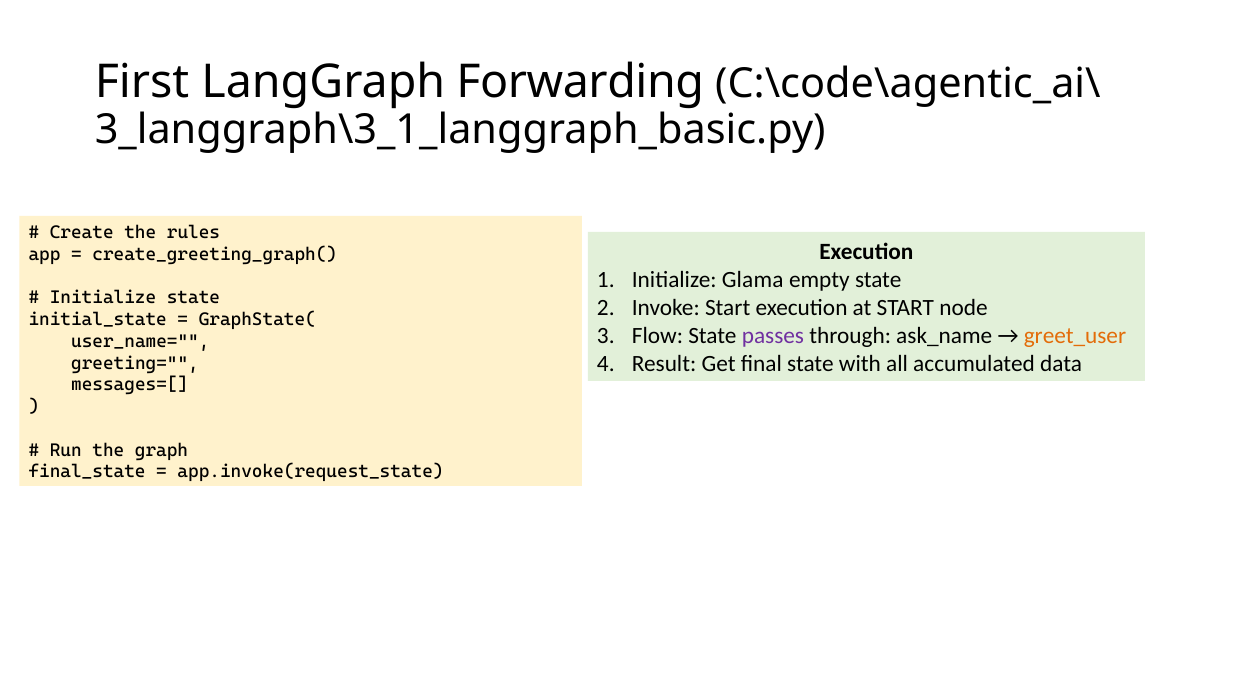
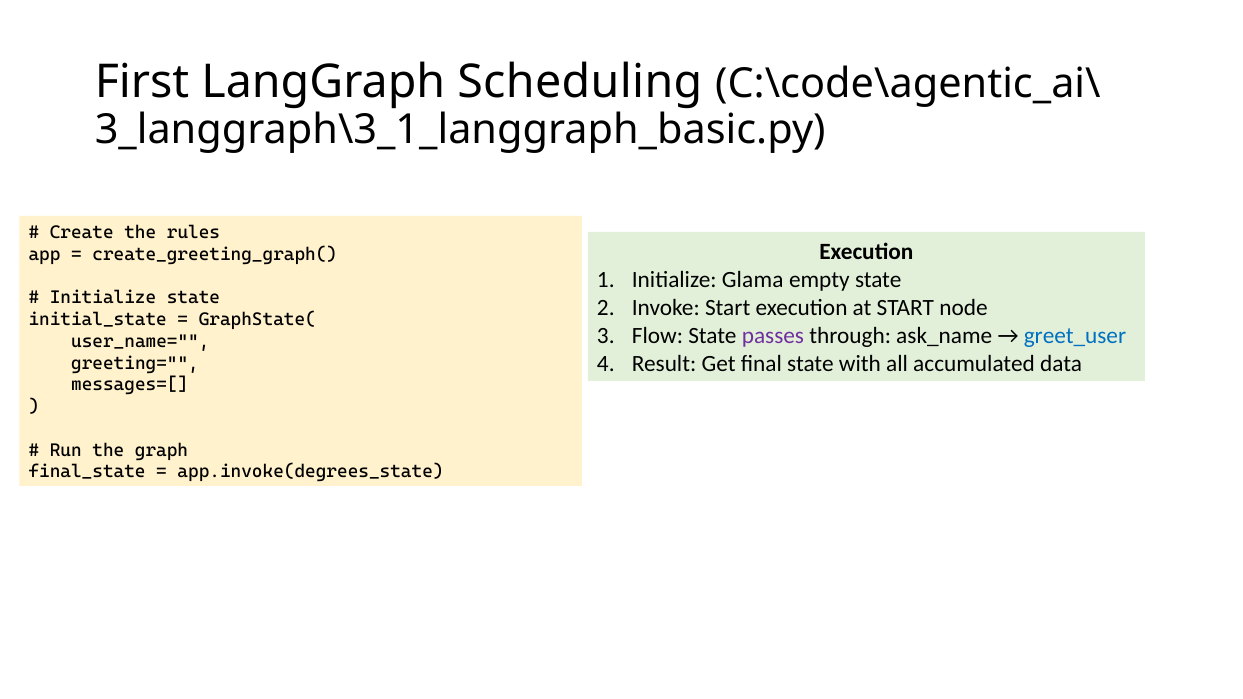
Forwarding: Forwarding -> Scheduling (580, 82)
greet_user colour: orange -> blue (1075, 336)
app.invoke(request_state: app.invoke(request_state -> app.invoke(degrees_state (311, 472)
